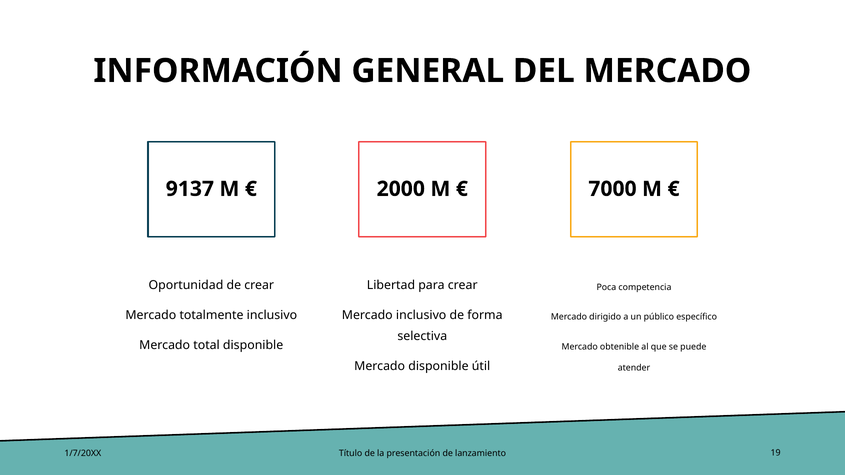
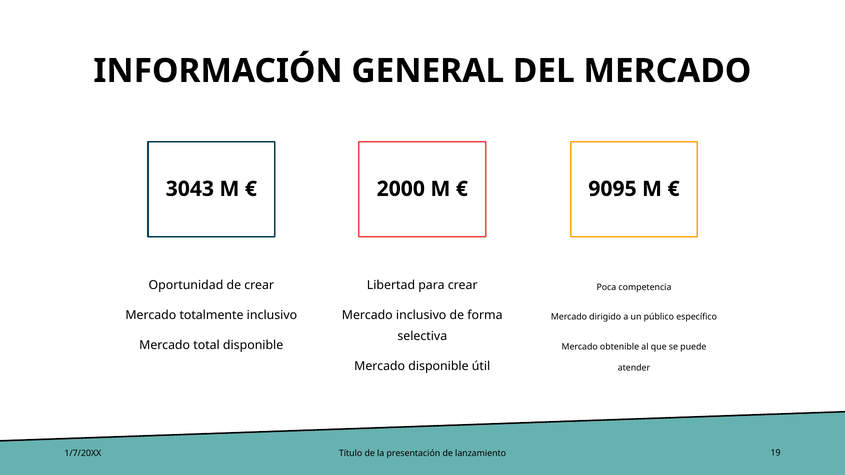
9137: 9137 -> 3043 (190, 189)
7000: 7000 -> 9095 (612, 189)
